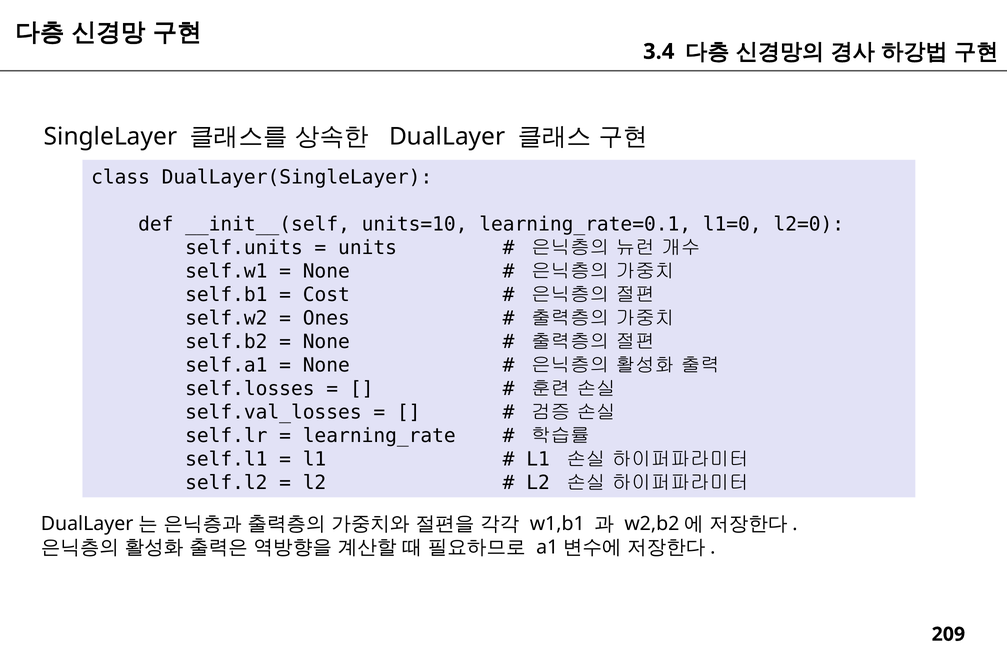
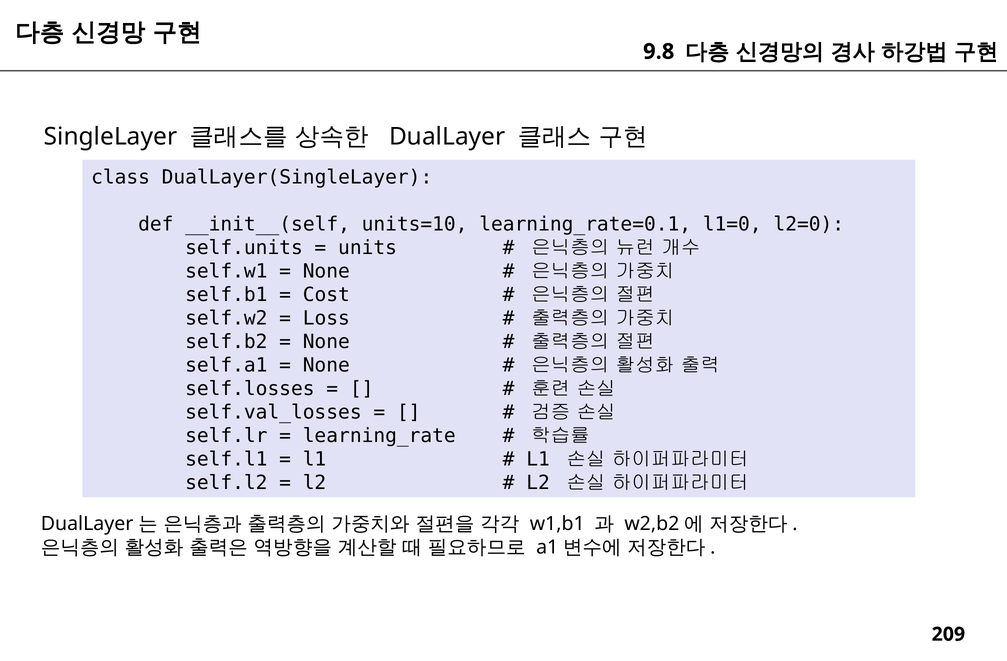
3.4: 3.4 -> 9.8 (659, 52)
Ones: Ones -> Loss (326, 318)
